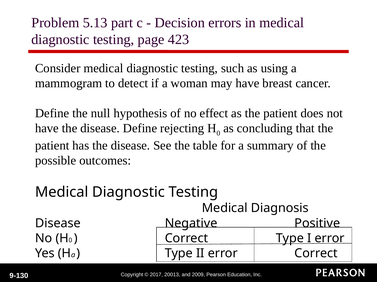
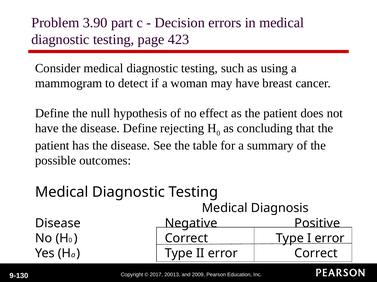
5.13: 5.13 -> 3.90 (95, 23)
